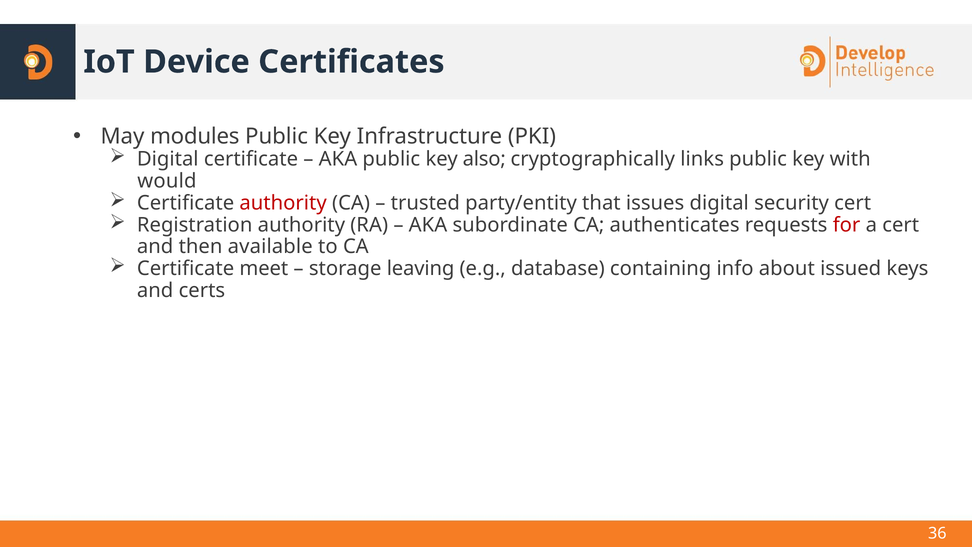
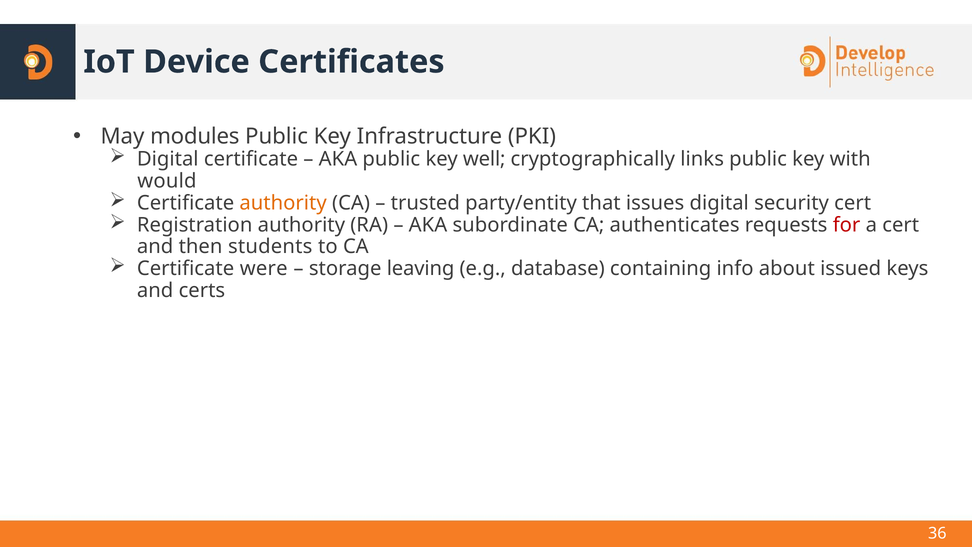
also: also -> well (484, 159)
authority colour: red -> orange (283, 203)
available: available -> students (270, 247)
meet: meet -> were (264, 268)
